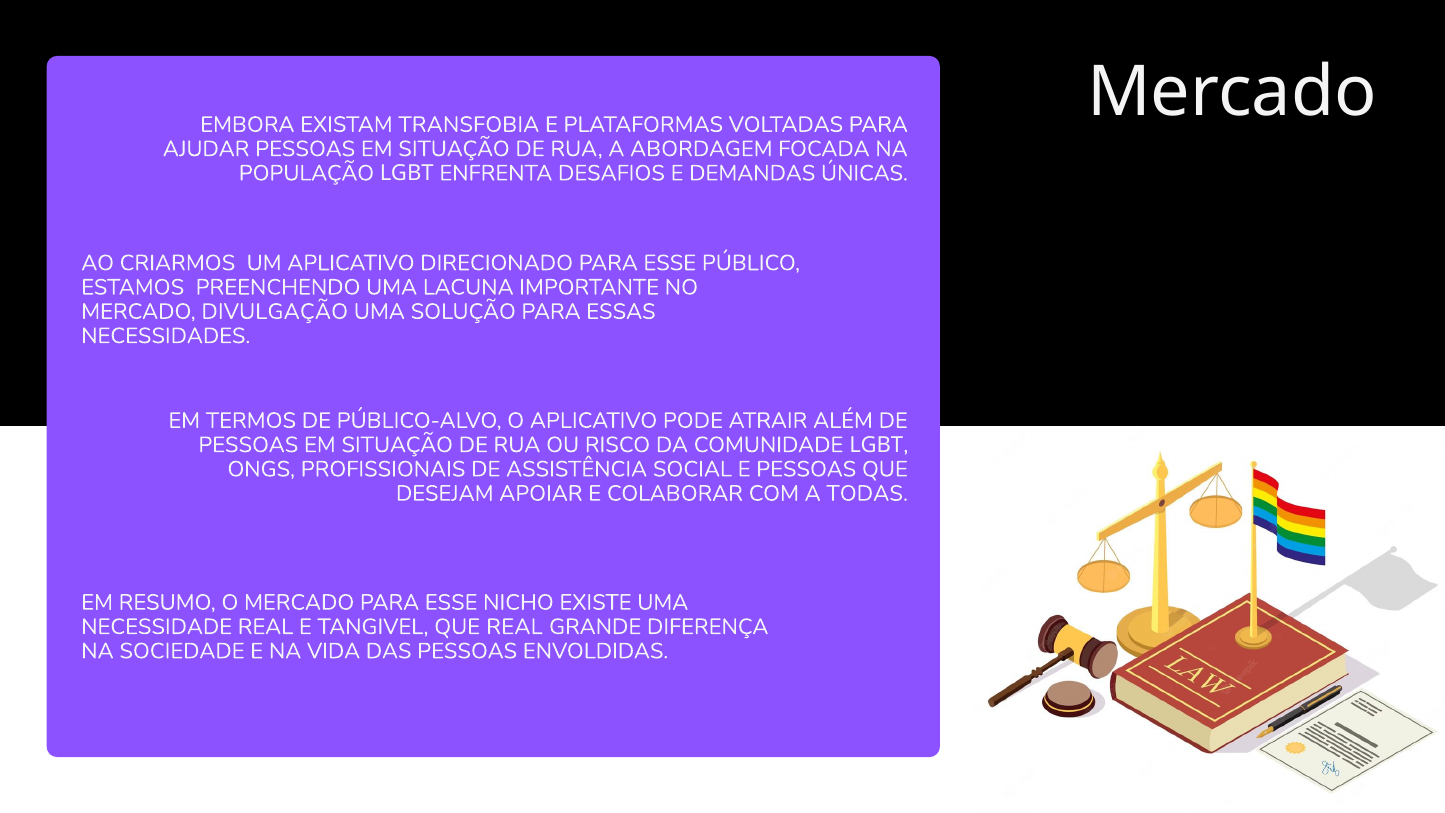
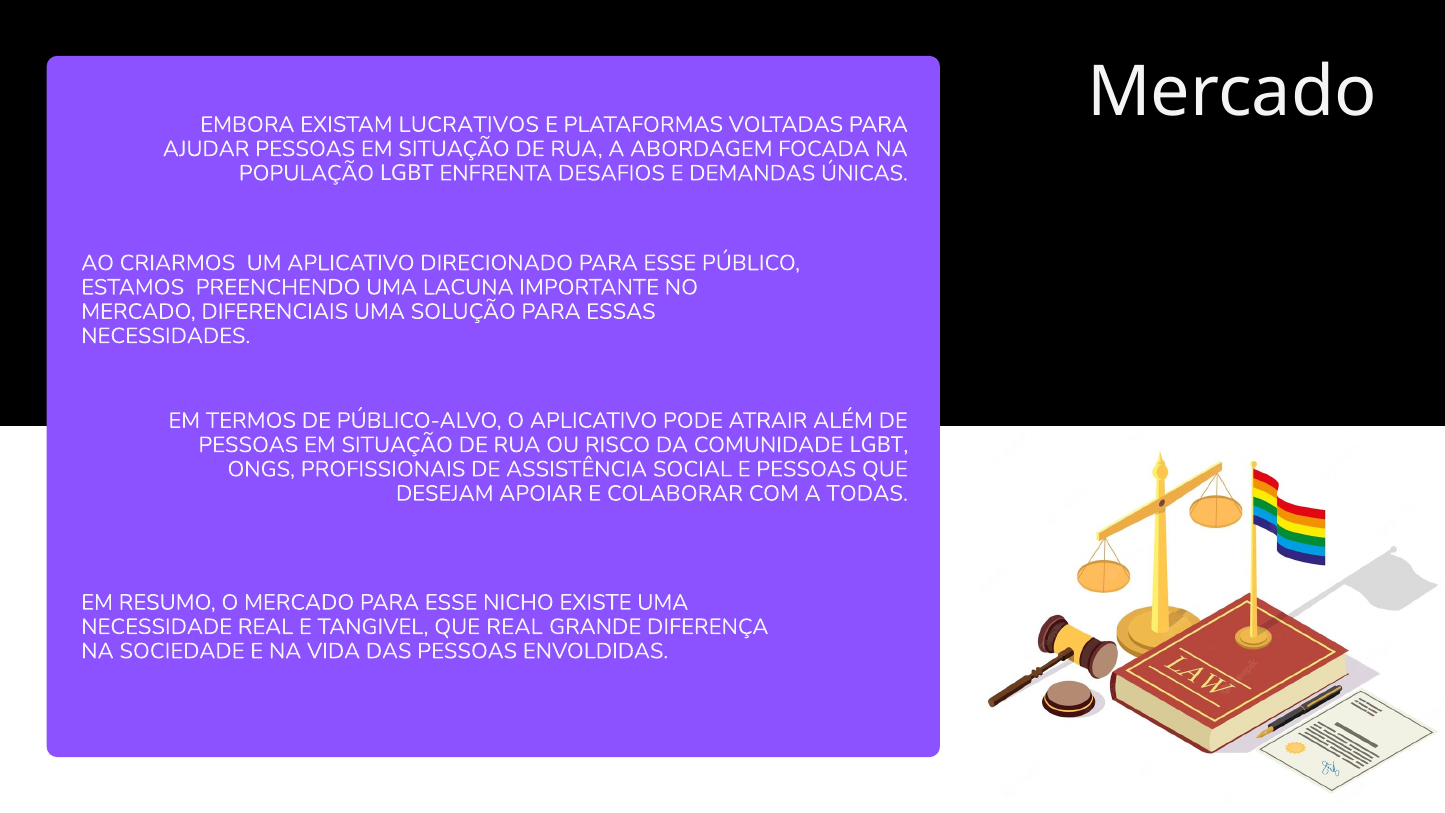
TRANSFOBIA: TRANSFOBIA -> LUCRATIVOS (469, 125)
DIVULGAÇÃO: DIVULGAÇÃO -> DIFERENCIAIS (275, 311)
